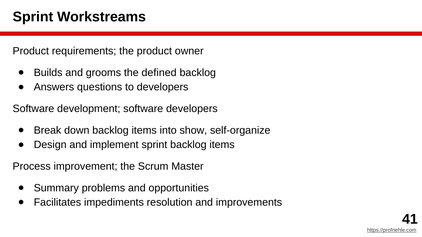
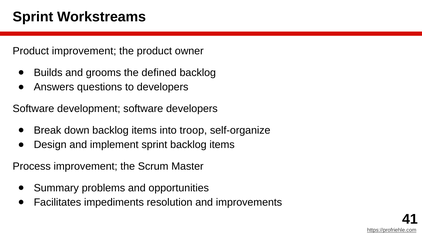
Product requirements: requirements -> improvement (84, 51)
show: show -> troop (193, 130)
